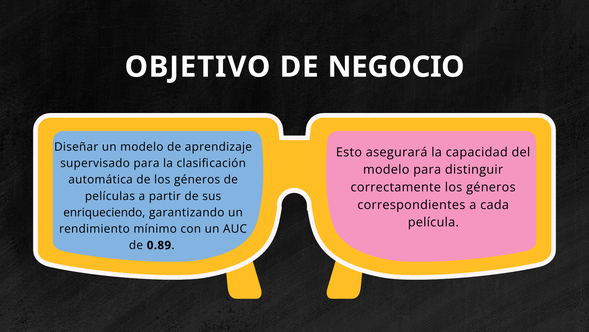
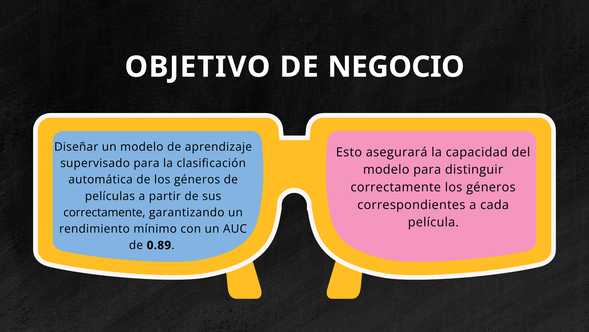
enriqueciendo: enriqueciendo -> correctamente (104, 212)
